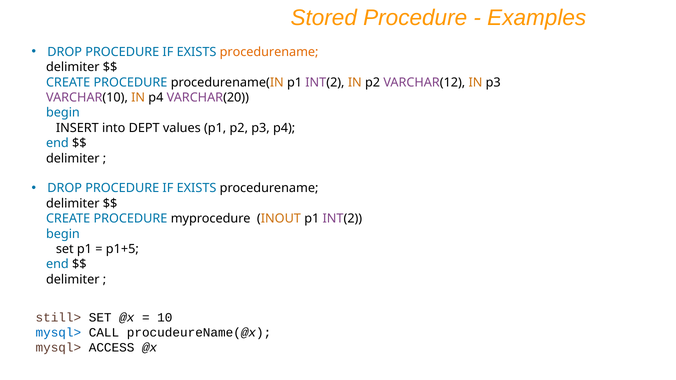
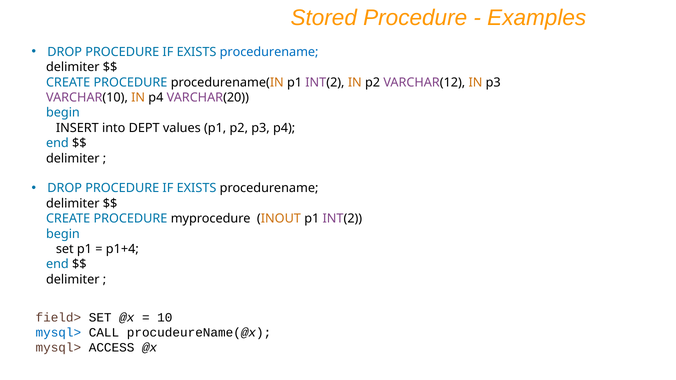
procedurename colour: orange -> blue (269, 52)
p1+5: p1+5 -> p1+4 (122, 249)
still>: still> -> field> (58, 318)
